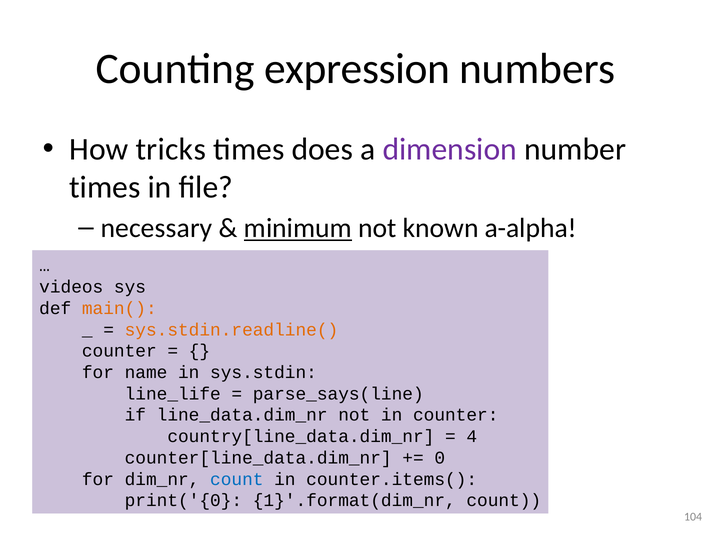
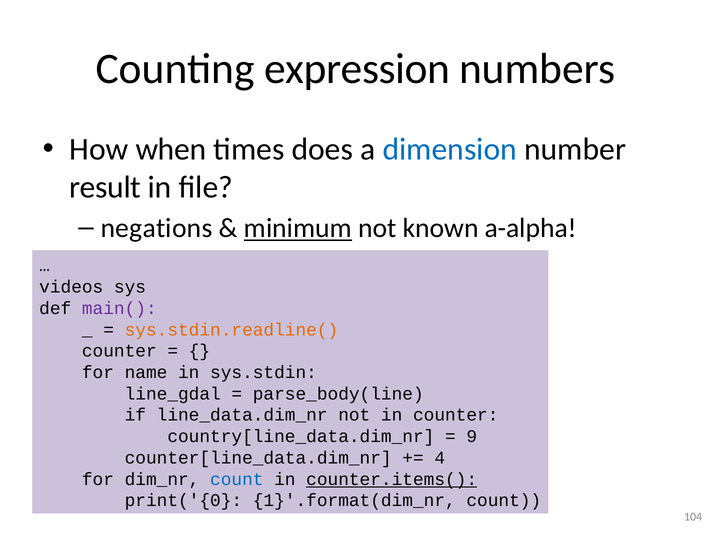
tricks: tricks -> when (171, 149)
dimension colour: purple -> blue (450, 149)
times: times -> result (105, 187)
necessary: necessary -> negations (156, 228)
main( colour: orange -> purple (119, 308)
line_life: line_life -> line_gdal (173, 394)
parse_says(line: parse_says(line -> parse_body(line (338, 394)
4: 4 -> 9 (472, 436)
0: 0 -> 4 (440, 458)
counter.items( underline: none -> present (392, 479)
